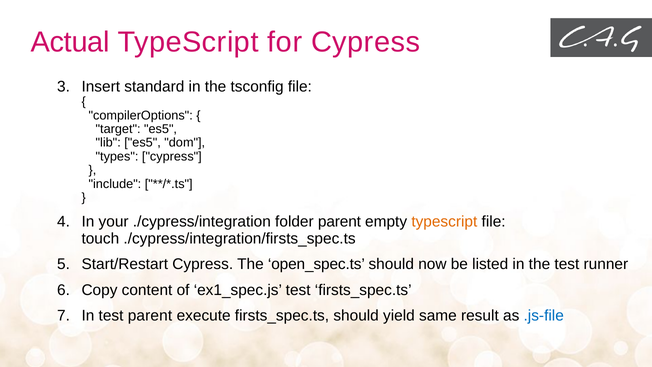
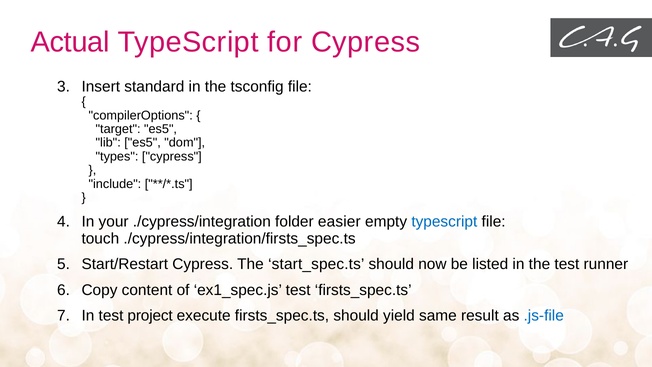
folder parent: parent -> easier (339, 222)
typescript colour: orange -> blue (444, 222)
open_spec.ts: open_spec.ts -> start_spec.ts (316, 264)
test parent: parent -> project (150, 315)
